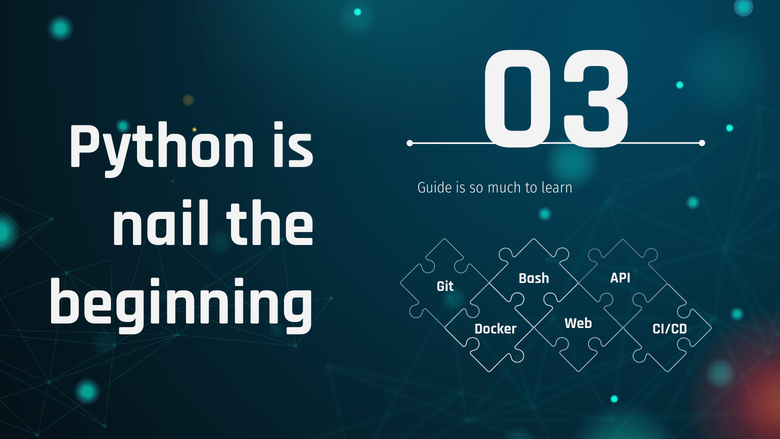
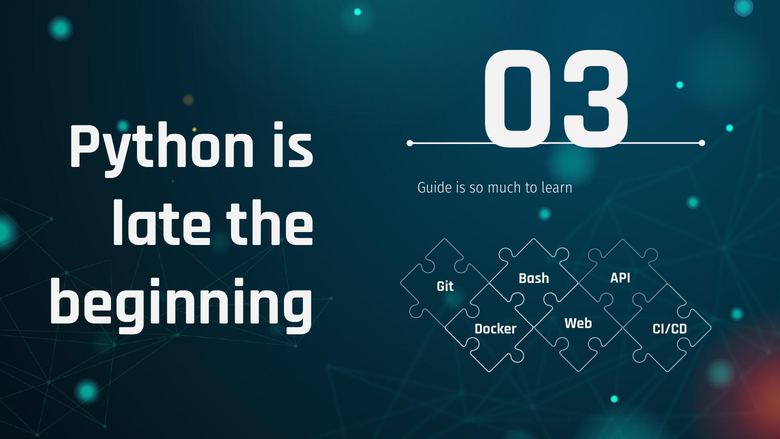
nail: nail -> late (162, 224)
